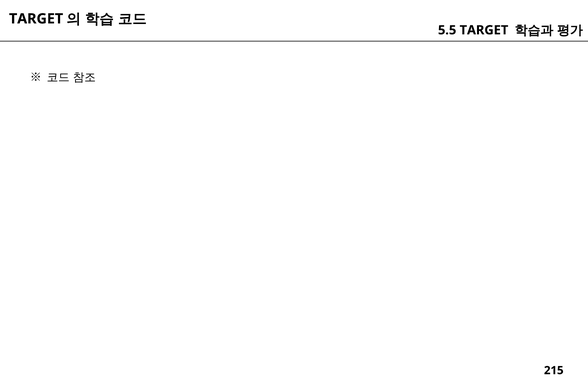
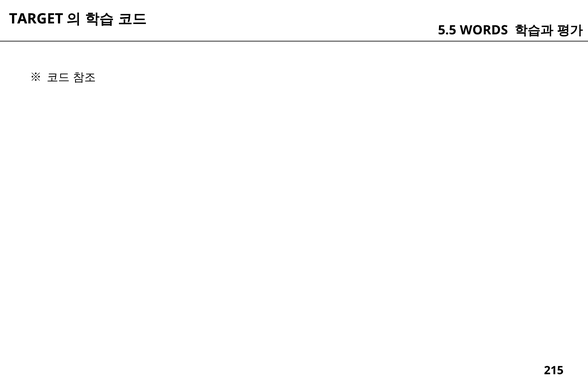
5.5 TARGET: TARGET -> WORDS (484, 30)
